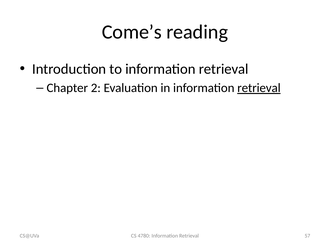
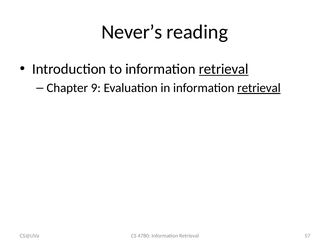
Come’s: Come’s -> Never’s (132, 32)
retrieval underline: none -> present (224, 69)
2: 2 -> 9 (96, 88)
